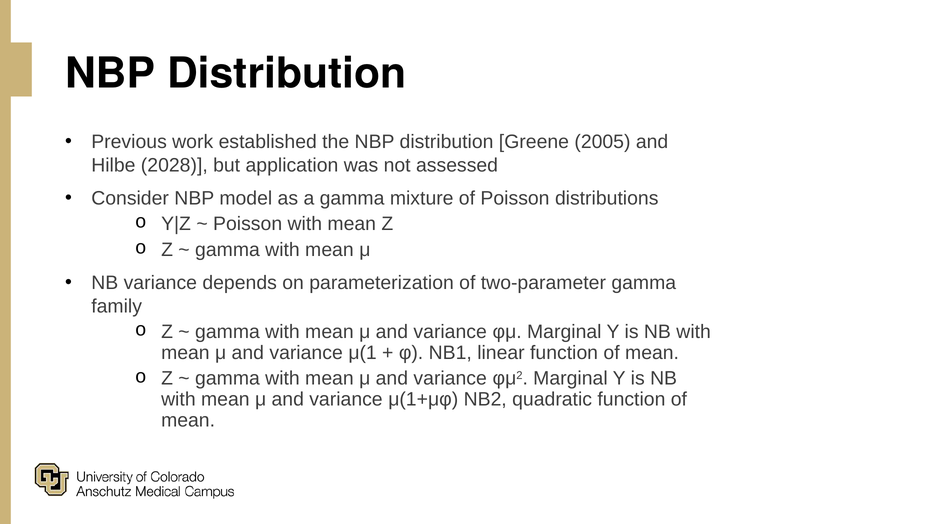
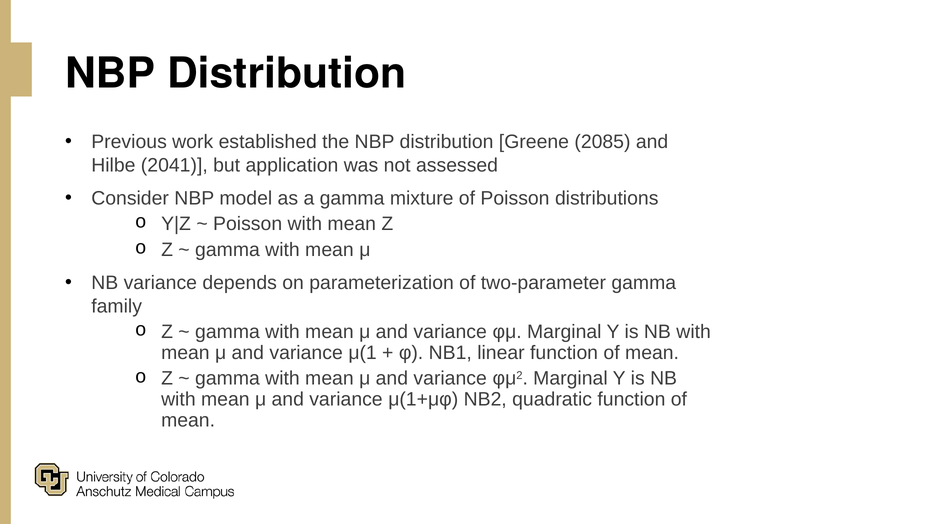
2005: 2005 -> 2085 (602, 142)
2028: 2028 -> 2041 (174, 165)
